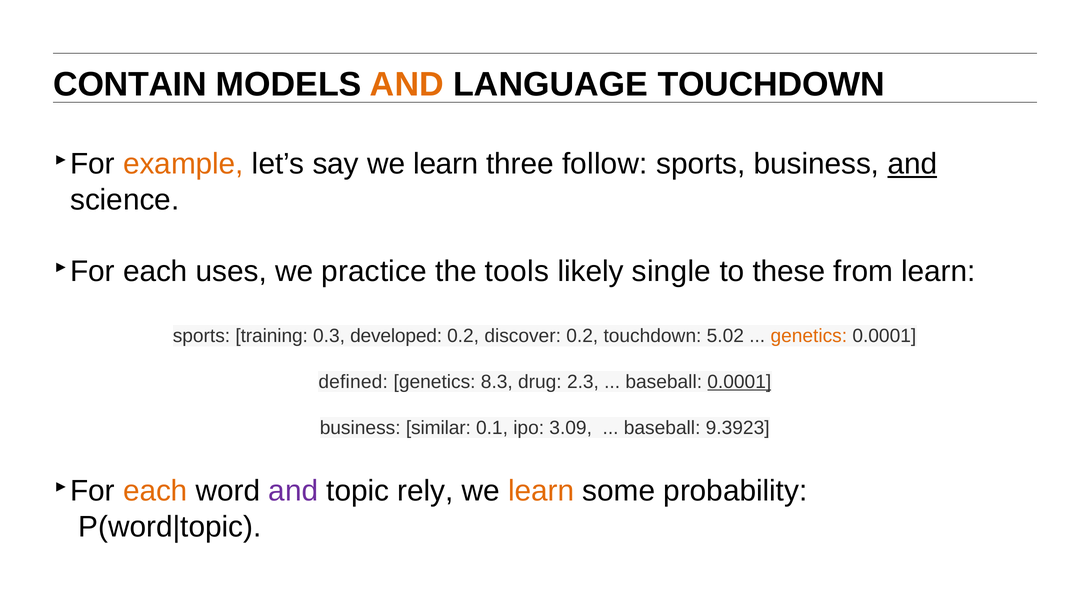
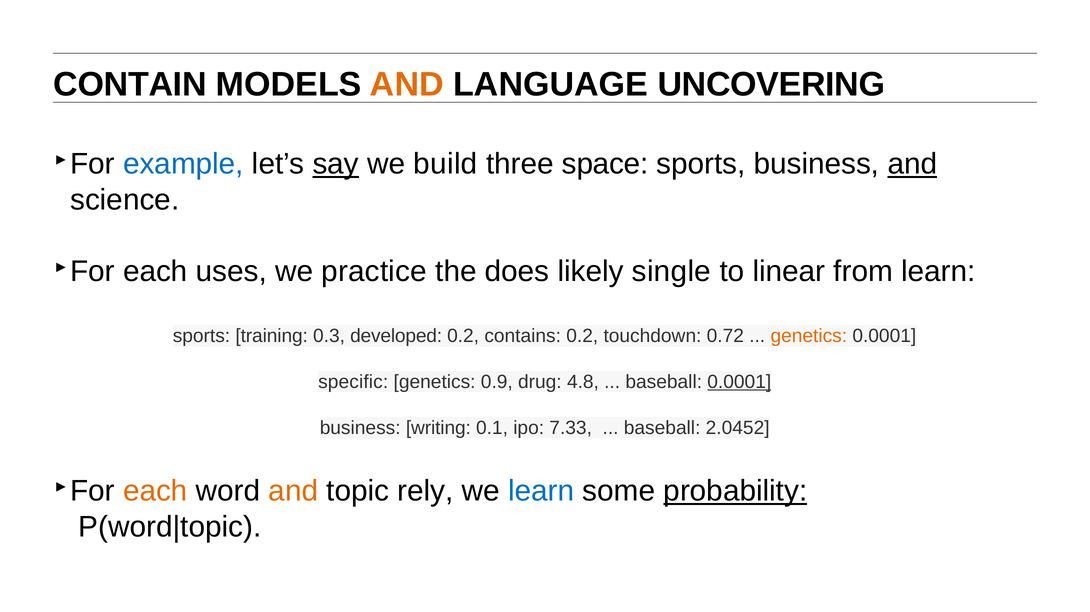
LANGUAGE TOUCHDOWN: TOUCHDOWN -> UNCOVERING (771, 85)
example colour: orange -> blue (183, 164)
say underline: none -> present (336, 164)
learn: learn -> build (445, 164)
follow: follow -> space (605, 164)
tools: tools -> does (517, 271)
these: these -> linear (789, 271)
discover: discover -> contains (523, 336)
5.02: 5.02 -> 0.72 (725, 336)
defined: defined -> specific (353, 382)
8.3: 8.3 -> 0.9 (497, 382)
2.3: 2.3 -> 4.8 (583, 382)
similar: similar -> writing (438, 428)
3.09: 3.09 -> 7.33 (571, 428)
9.3923: 9.3923 -> 2.0452 (738, 428)
and colour: purple -> orange (293, 491)
learn colour: orange -> blue (541, 491)
probability underline: none -> present (735, 491)
